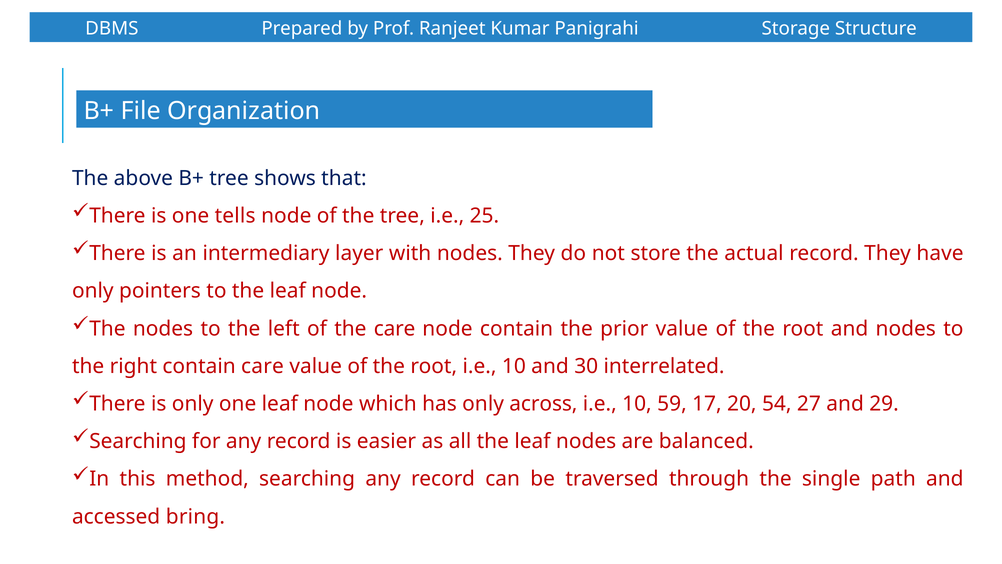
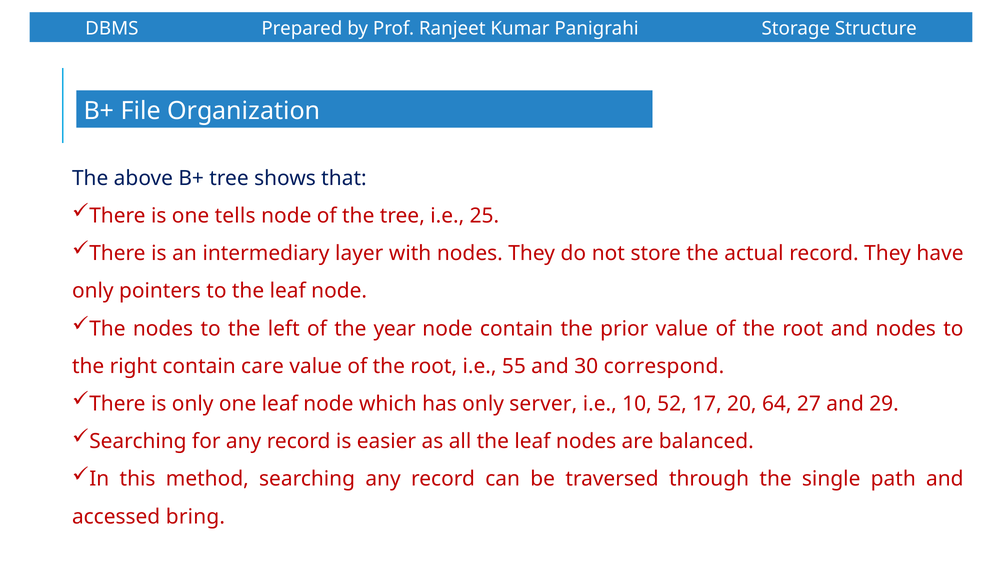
the care: care -> year (395, 328)
root i.e 10: 10 -> 55 (514, 366)
interrelated: interrelated -> correspond (664, 366)
across: across -> server (543, 404)
59: 59 -> 52 (672, 404)
54: 54 -> 64 (777, 404)
